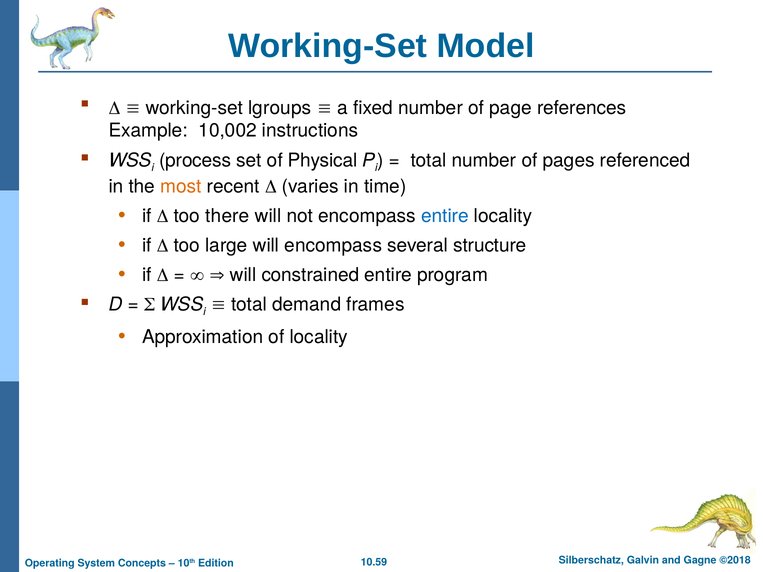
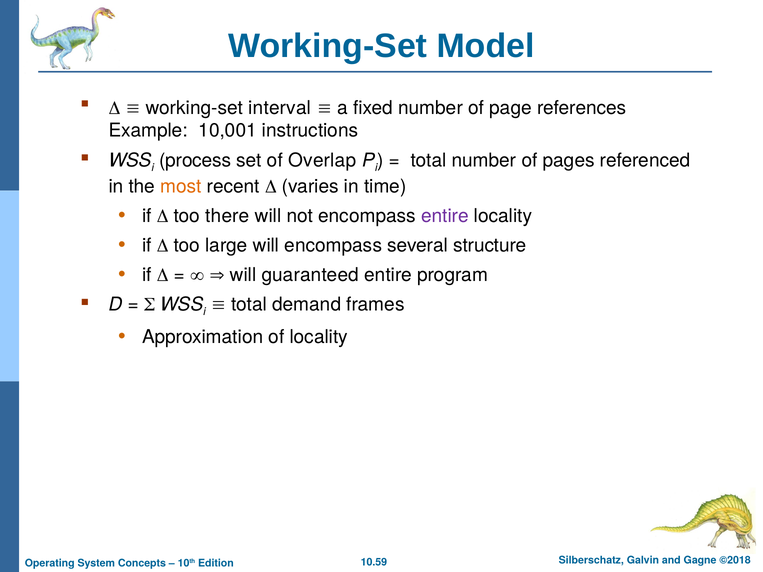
lgroups: lgroups -> interval (280, 108)
10,002: 10,002 -> 10,001 (228, 131)
Physical: Physical -> Overlap (322, 160)
entire colour: blue -> purple (445, 216)
constrained: constrained -> guaranteed (310, 275)
